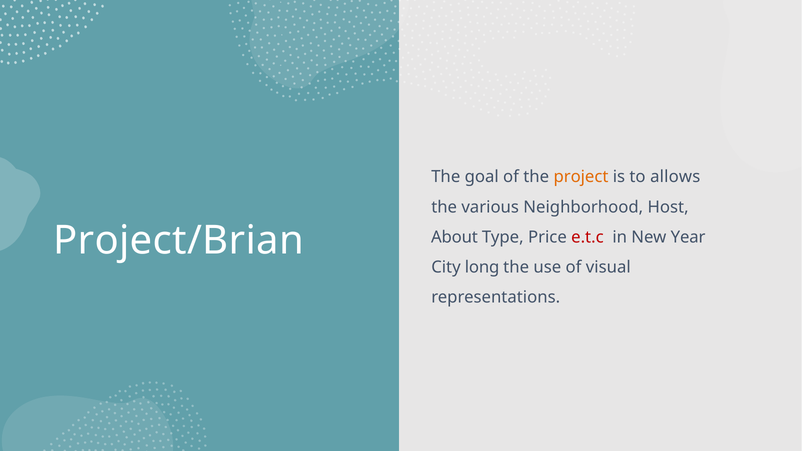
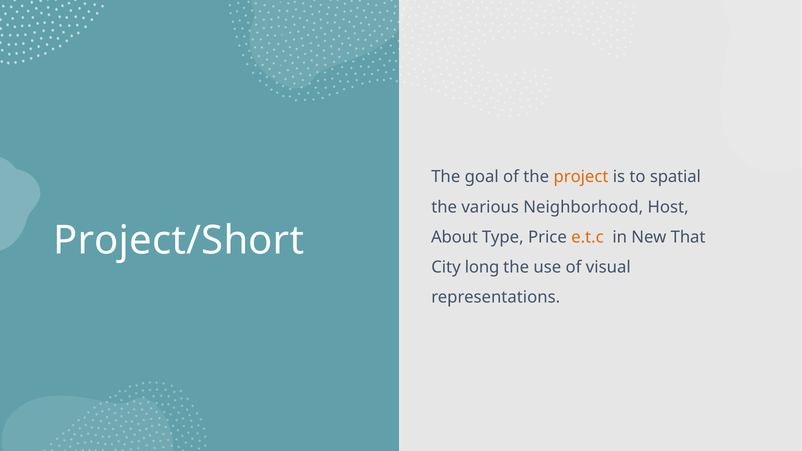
allows: allows -> spatial (675, 177)
Project/Brian: Project/Brian -> Project/Short (179, 240)
e.t.c colour: red -> orange (587, 237)
Year: Year -> That (688, 237)
